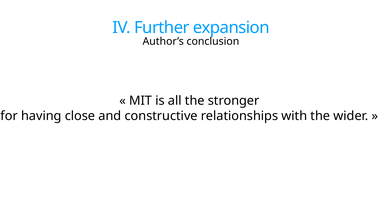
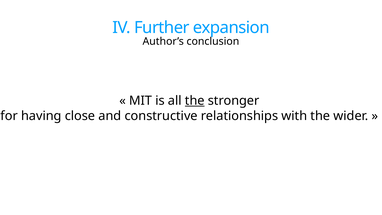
the underline: none -> present (195, 101)
